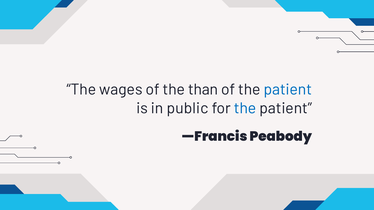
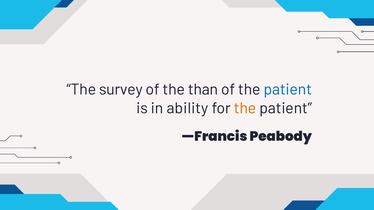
wages: wages -> survey (121, 90)
public: public -> ability (187, 108)
the colour: blue -> orange (245, 108)
